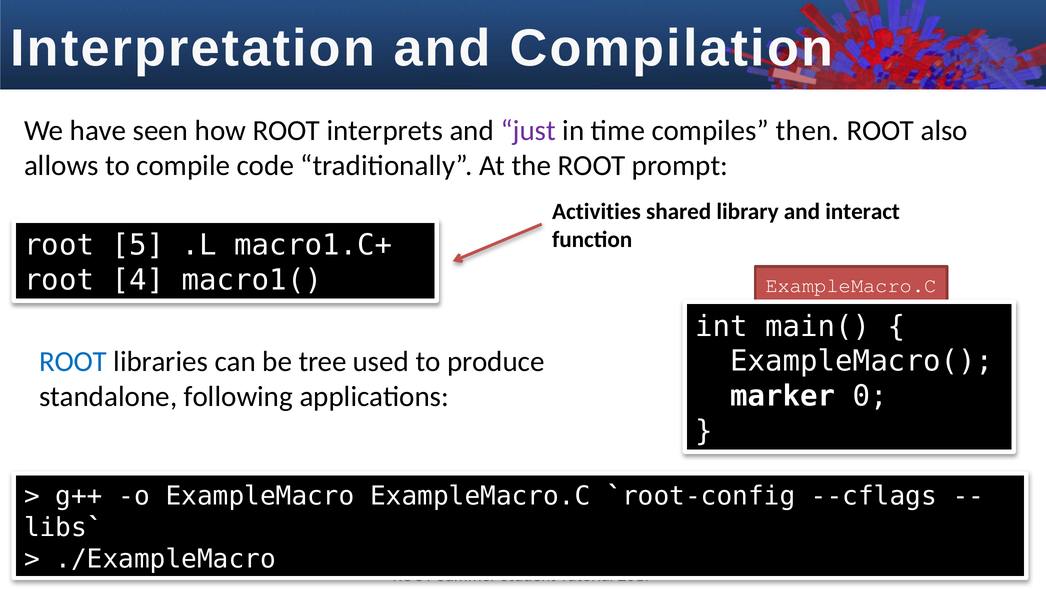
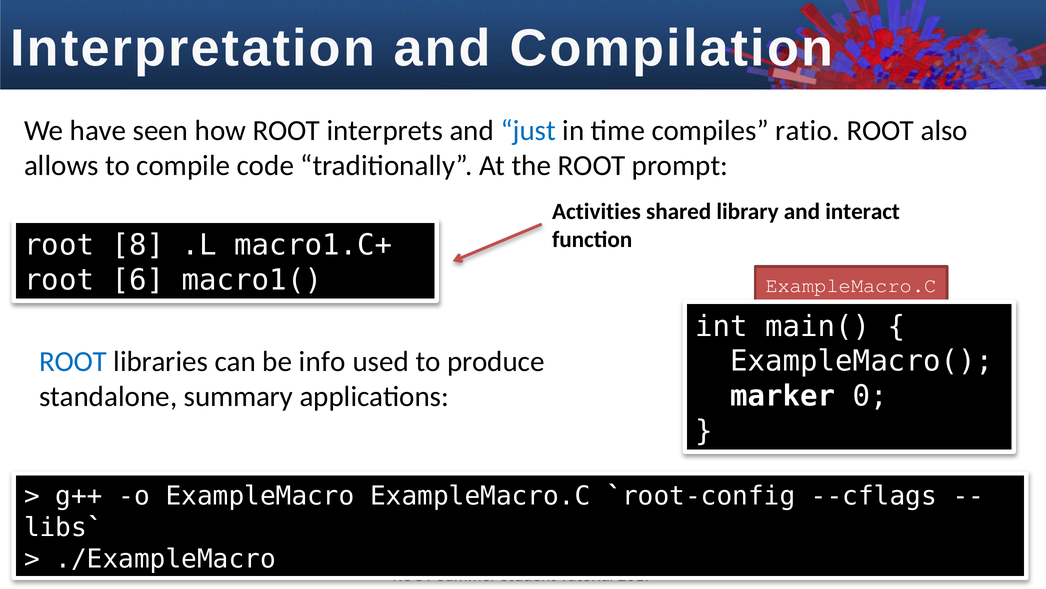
just colour: purple -> blue (528, 131)
then: then -> ratio (808, 131)
5: 5 -> 8 (138, 245)
4: 4 -> 6 (138, 280)
tree: tree -> info (322, 361)
following: following -> summary (238, 396)
